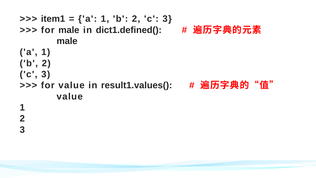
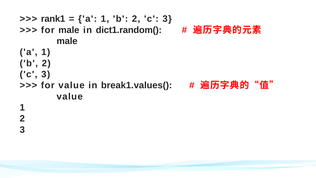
item1: item1 -> rank1 (53, 19)
dict1.defined(: dict1.defined( -> dict1.random( (129, 30)
result1.values(: result1.values( -> break1.values( (137, 85)
